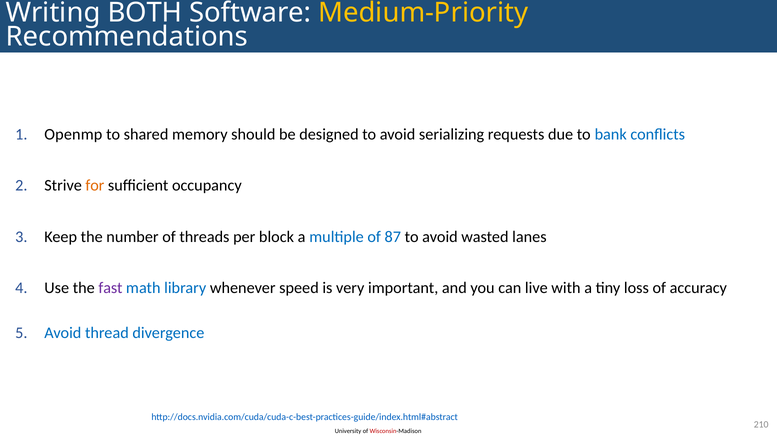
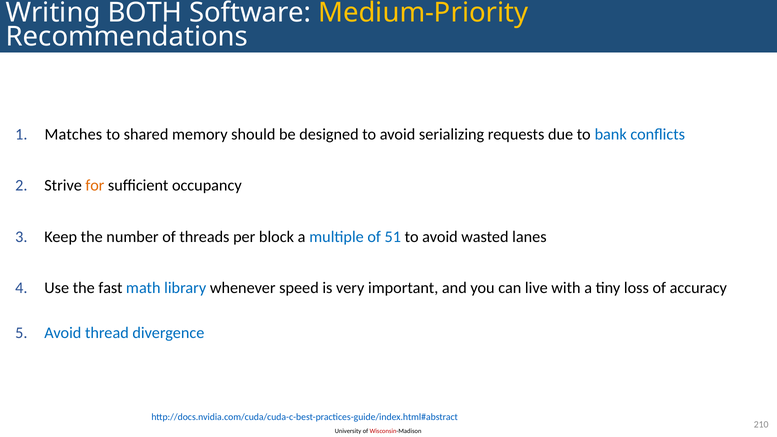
Openmp: Openmp -> Matches (73, 134)
87: 87 -> 51 (393, 237)
fast colour: purple -> black (110, 288)
